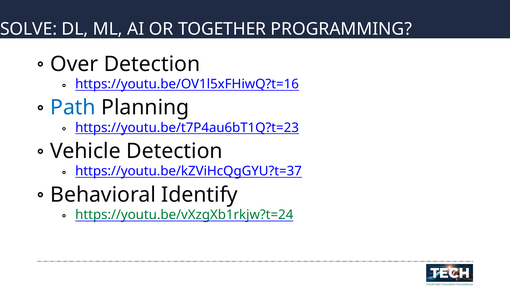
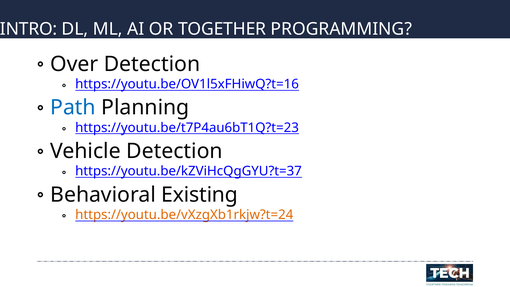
SOLVE: SOLVE -> INTRO (29, 29)
Identify: Identify -> Existing (200, 195)
https://youtu.be/vXzgXb1rkjw?t=24 colour: green -> orange (184, 215)
